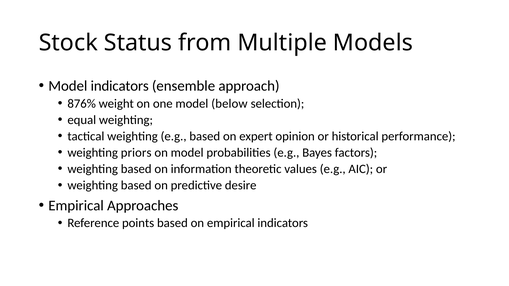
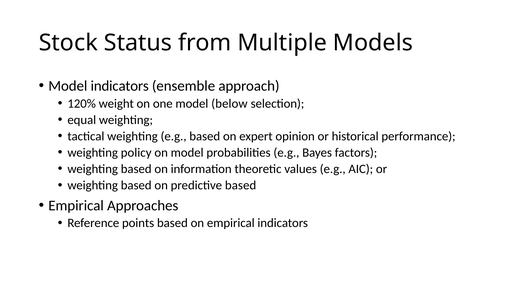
876%: 876% -> 120% (82, 104)
priors: priors -> policy (136, 153)
predictive desire: desire -> based (241, 186)
